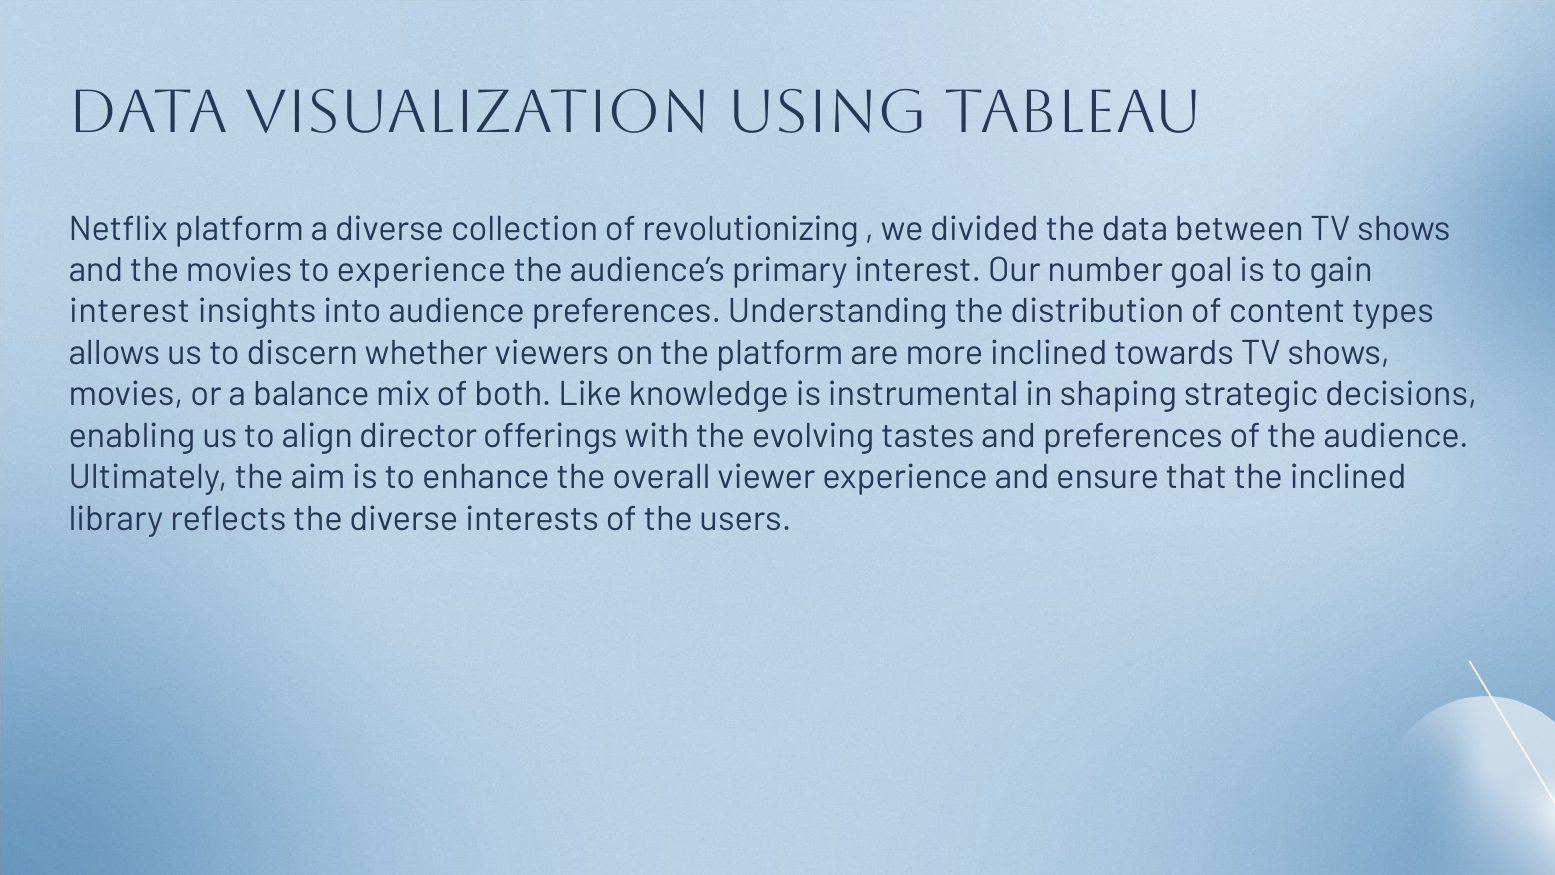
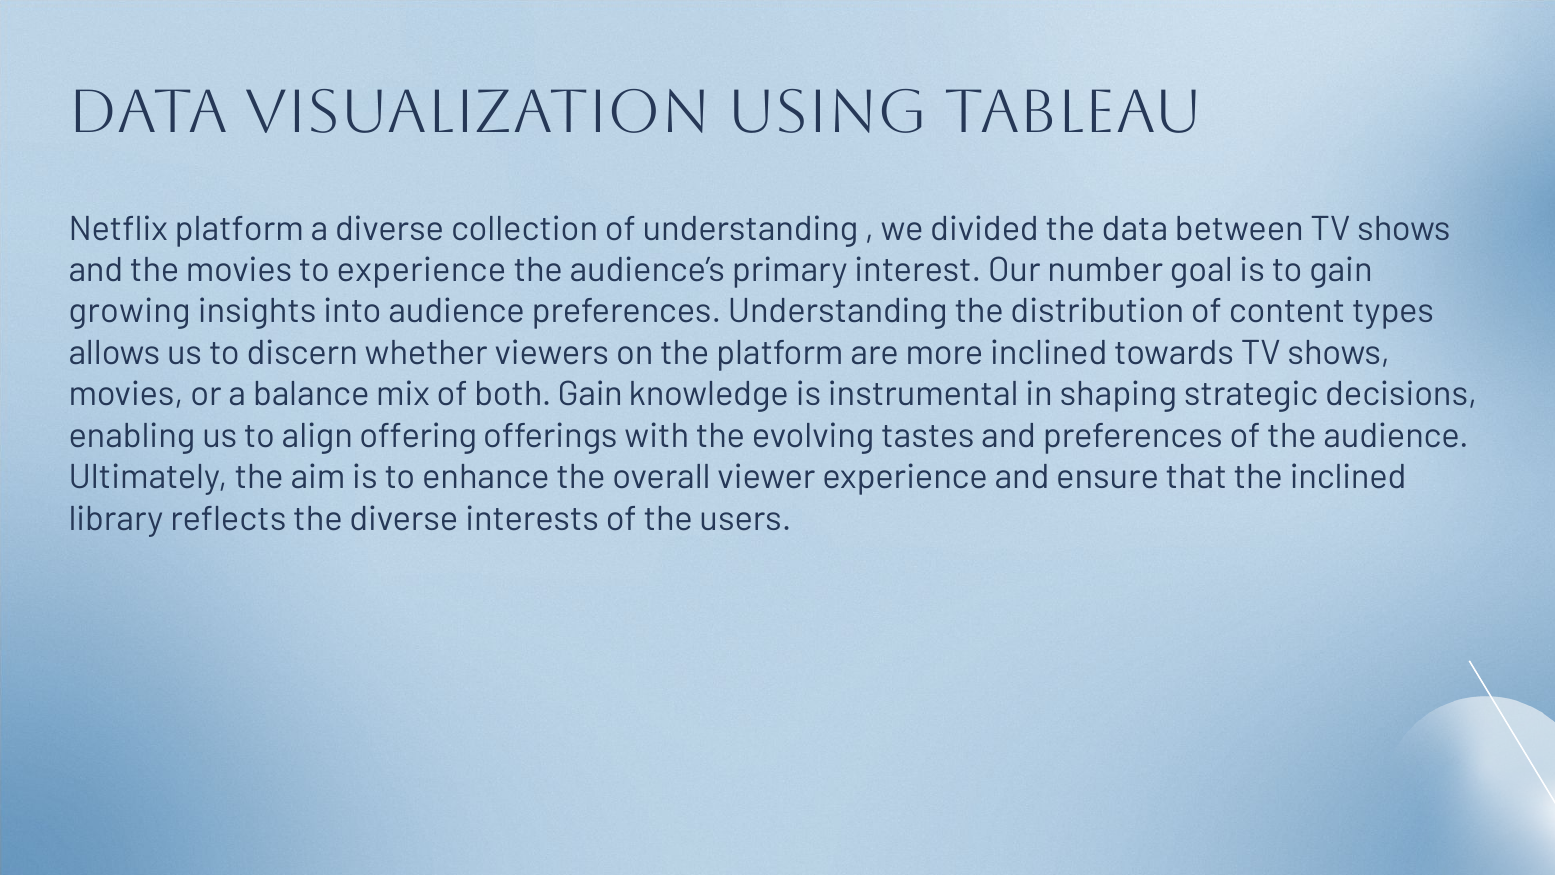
of revolutionizing: revolutionizing -> understanding (750, 229)
interest: interest -> growing (130, 311)
both Like: Like -> Gain (590, 394)
director: director -> offering (418, 436)
